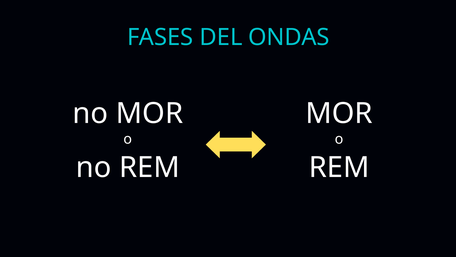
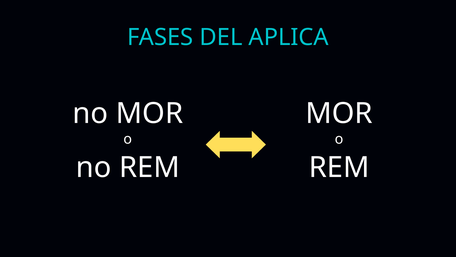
ONDAS: ONDAS -> APLICA (289, 37)
